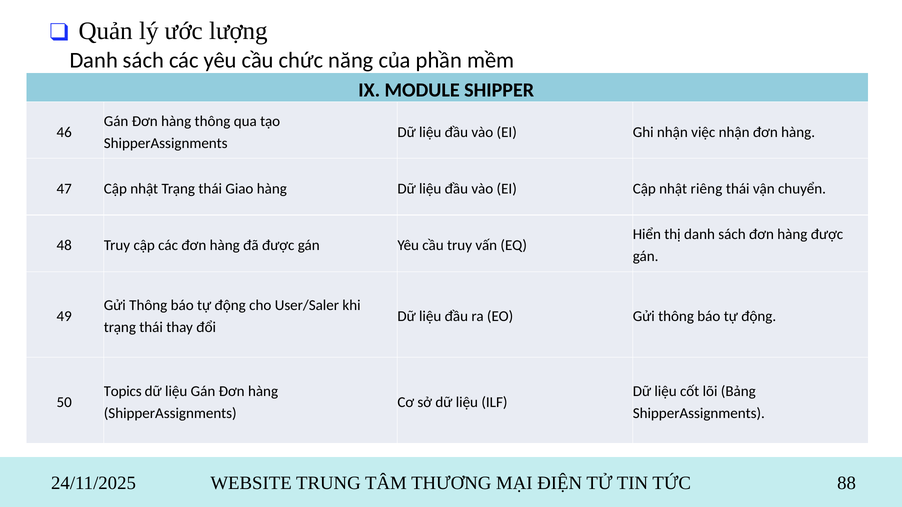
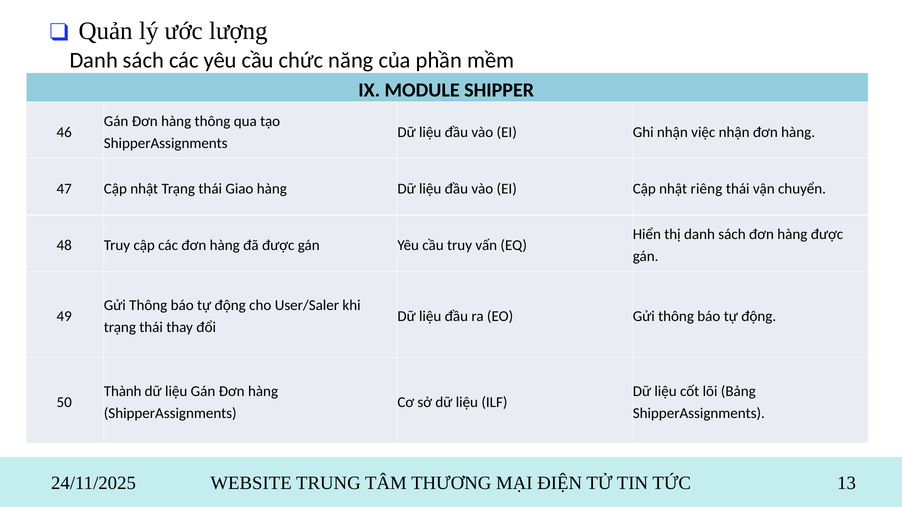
Topics: Topics -> Thành (123, 391)
24/11/2025 88: 88 -> 13 (847, 483)
